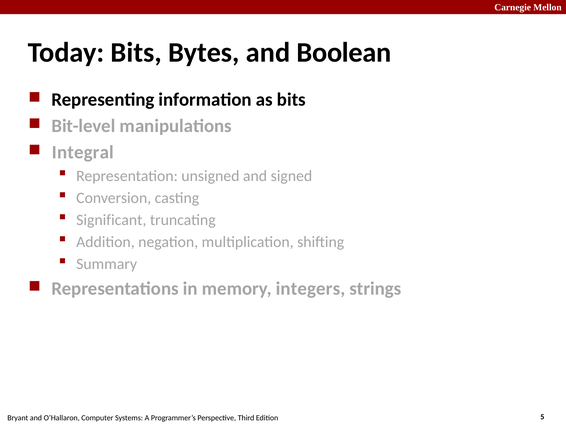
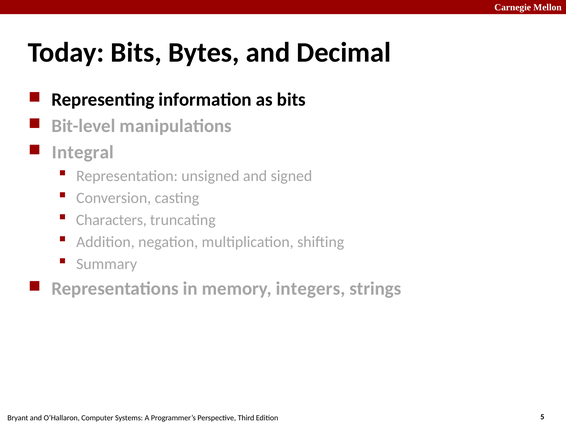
Boolean: Boolean -> Decimal (344, 53)
Significant: Significant -> Characters (111, 220)
